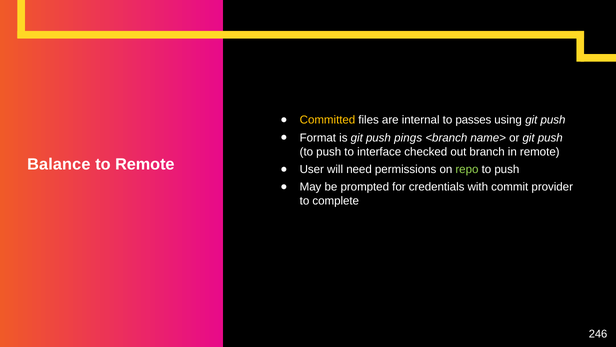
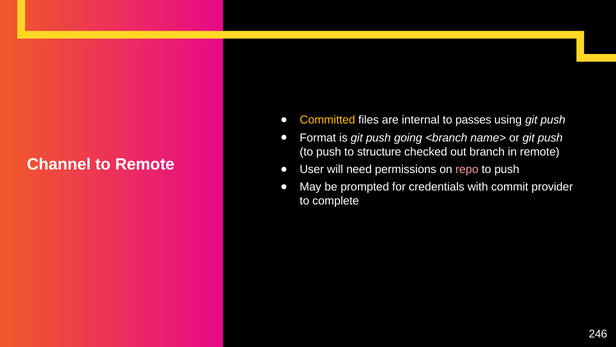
pings: pings -> going (408, 138)
interface: interface -> structure (379, 151)
Balance: Balance -> Channel (59, 164)
repo colour: light green -> pink (467, 169)
